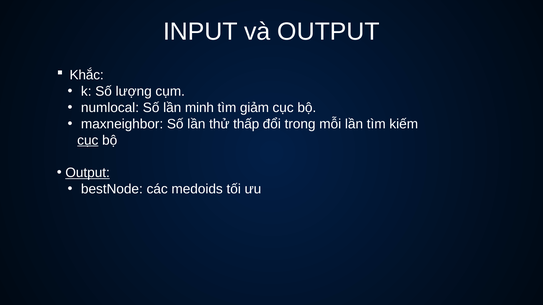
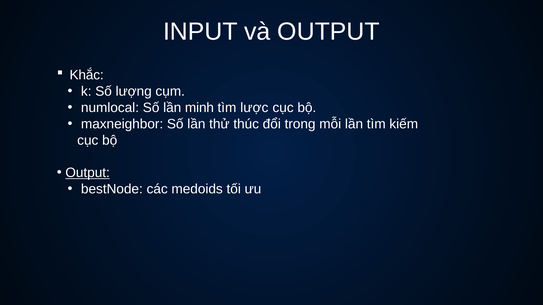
giảm: giảm -> lược (254, 108)
thấp: thấp -> thúc (246, 124)
cục underline: present -> none (88, 140)
